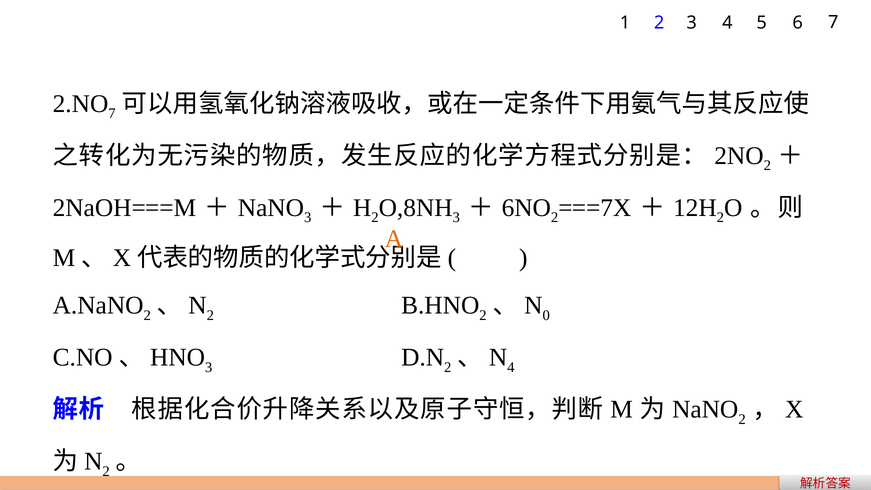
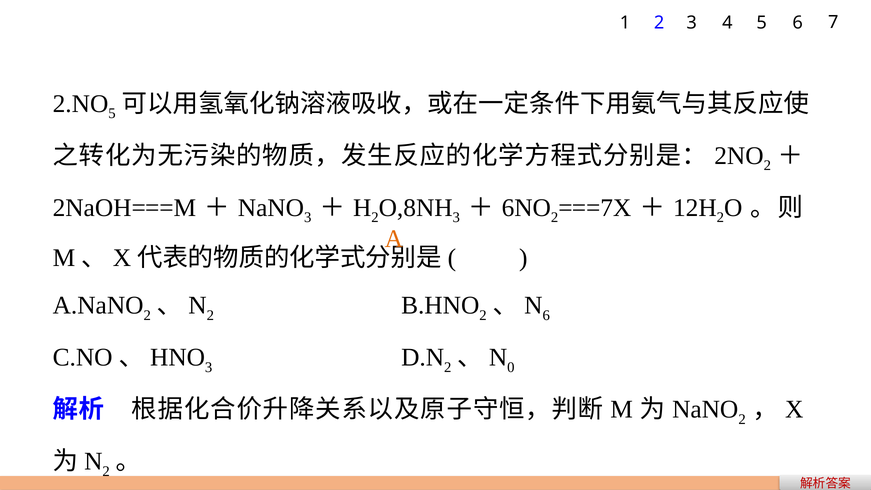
7: 7 -> 5 (112, 114)
0: 0 -> 6 (546, 315)
4: 4 -> 0 (511, 367)
